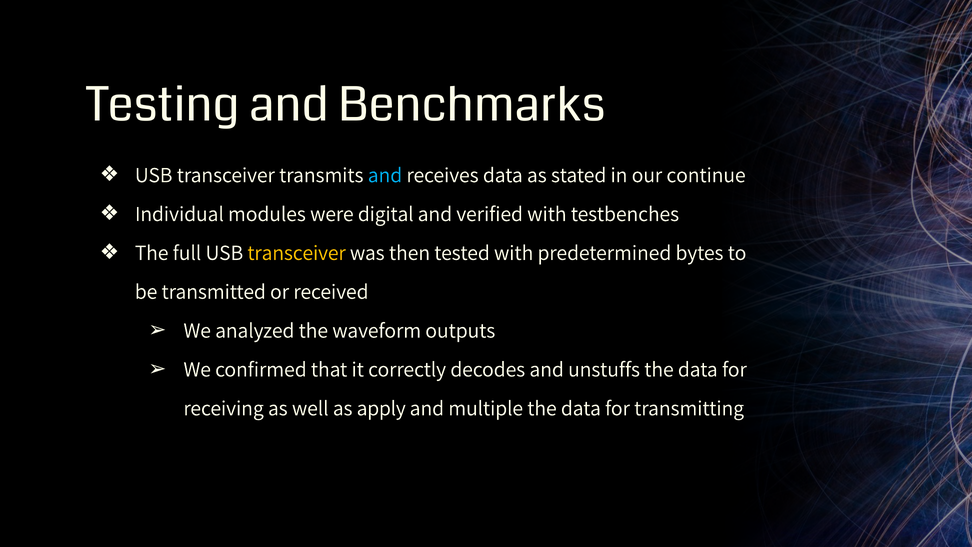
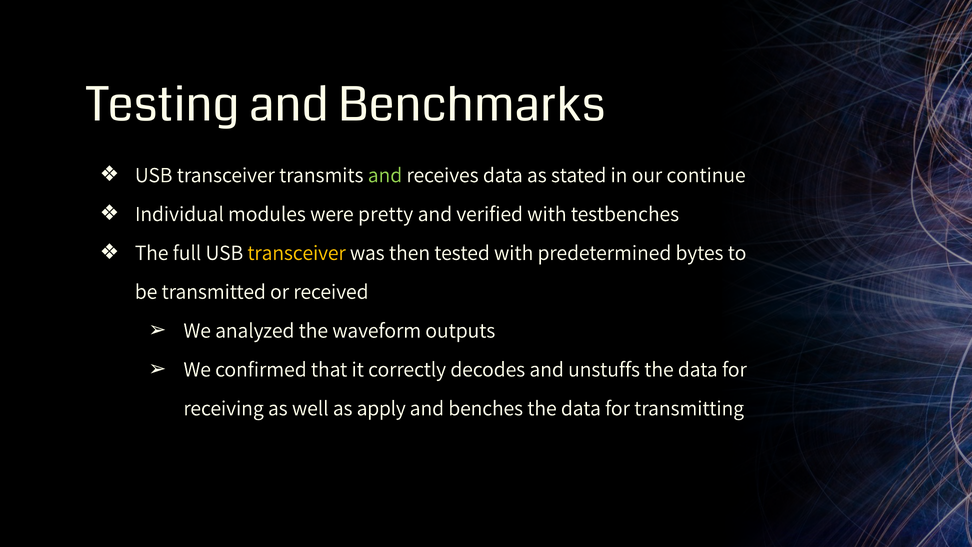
and colour: light blue -> light green (385, 175)
digital: digital -> pretty (386, 214)
multiple: multiple -> benches (486, 408)
